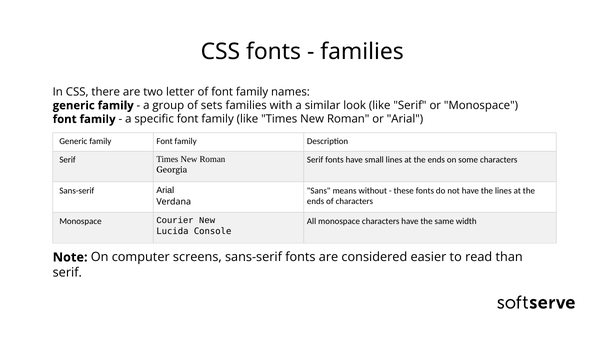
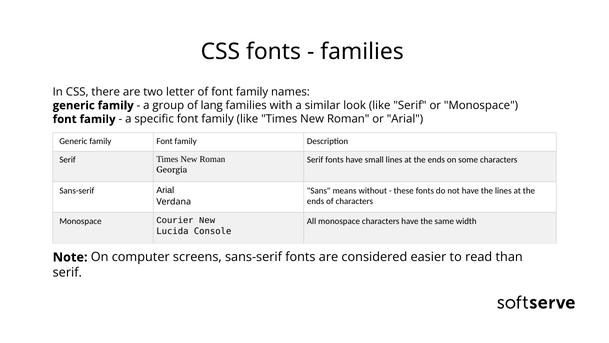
sets: sets -> lang (212, 105)
